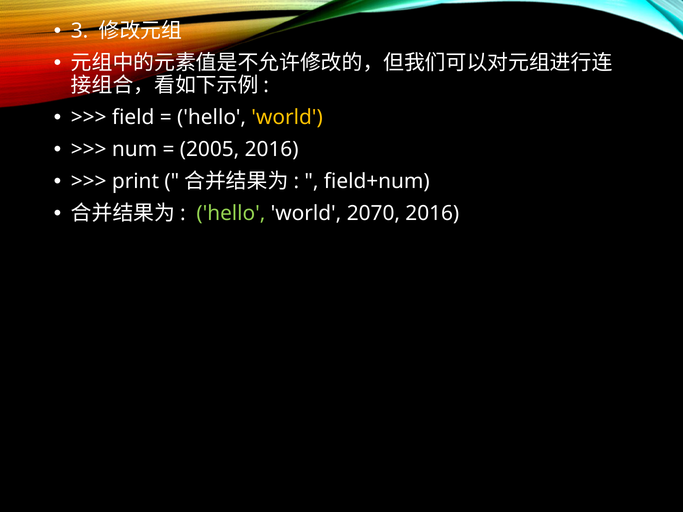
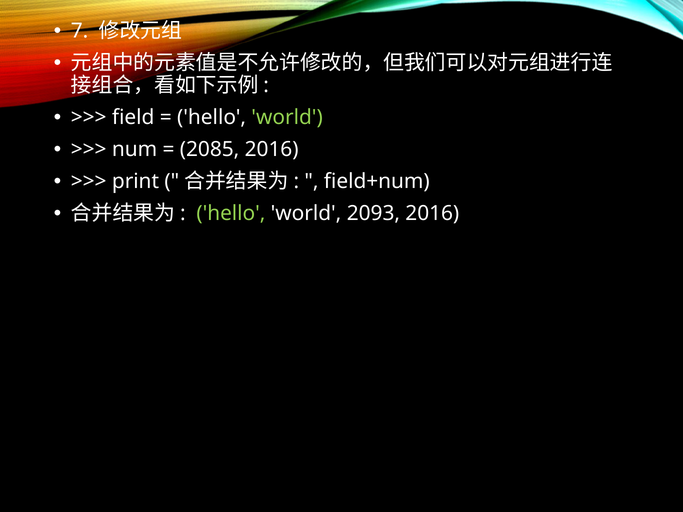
3: 3 -> 7 (80, 31)
world colour: yellow -> light green (287, 118)
2005: 2005 -> 2085 (210, 150)
2070: 2070 -> 2093 (373, 214)
